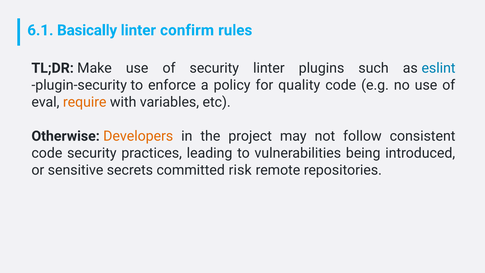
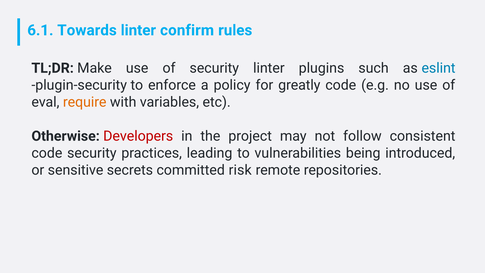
Basically: Basically -> Towards (87, 30)
quality: quality -> greatly (299, 85)
Developers colour: orange -> red (138, 136)
